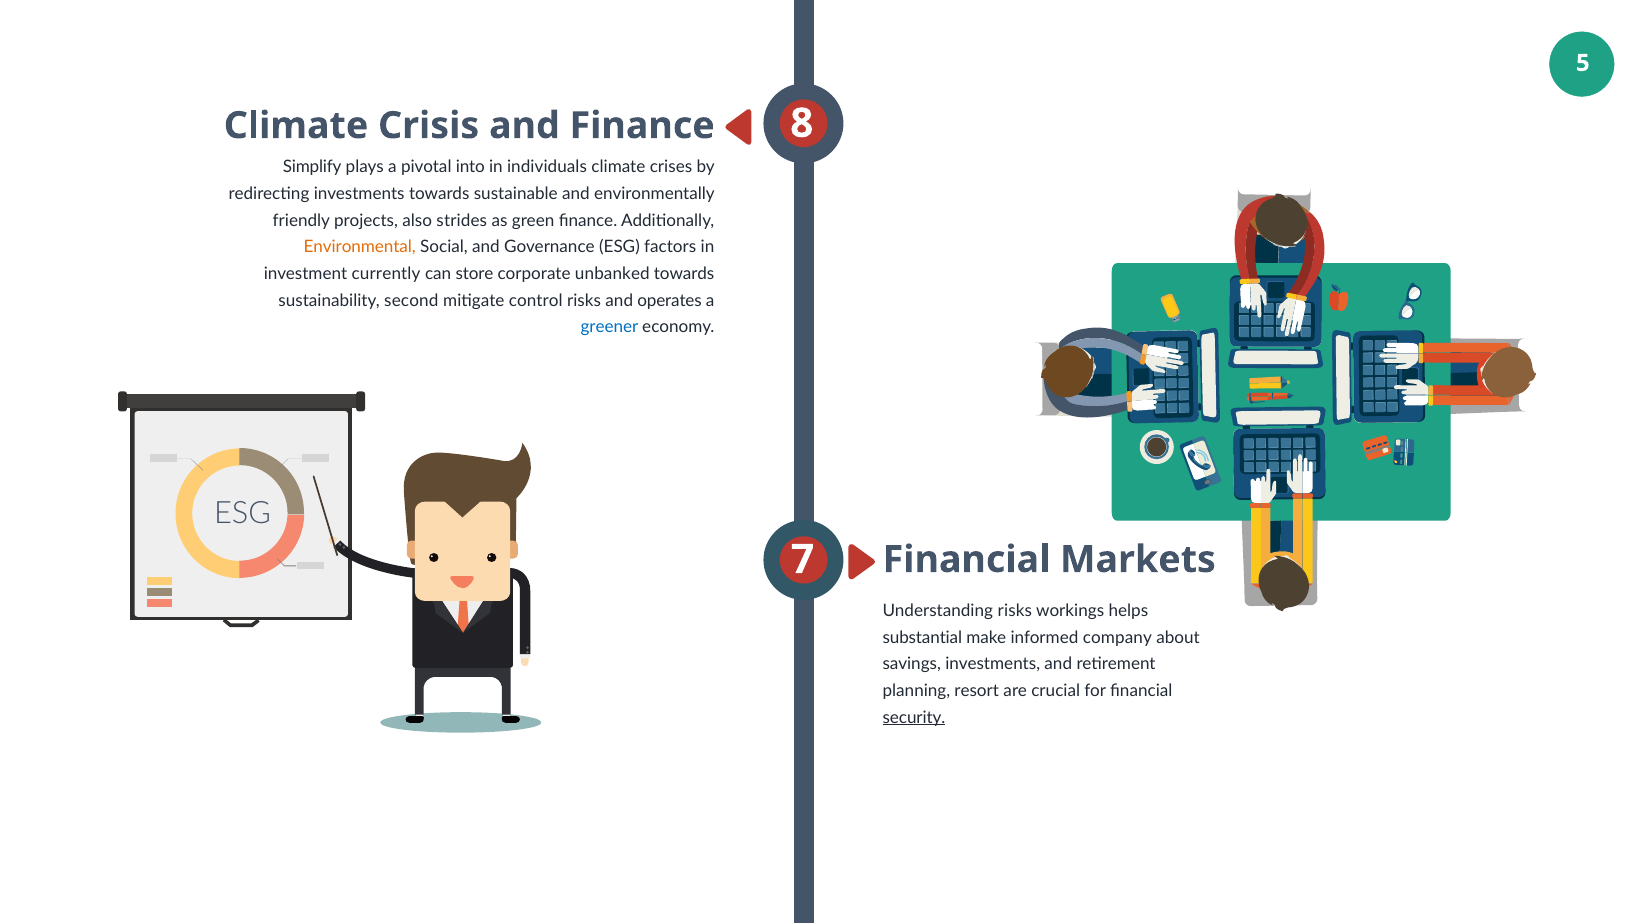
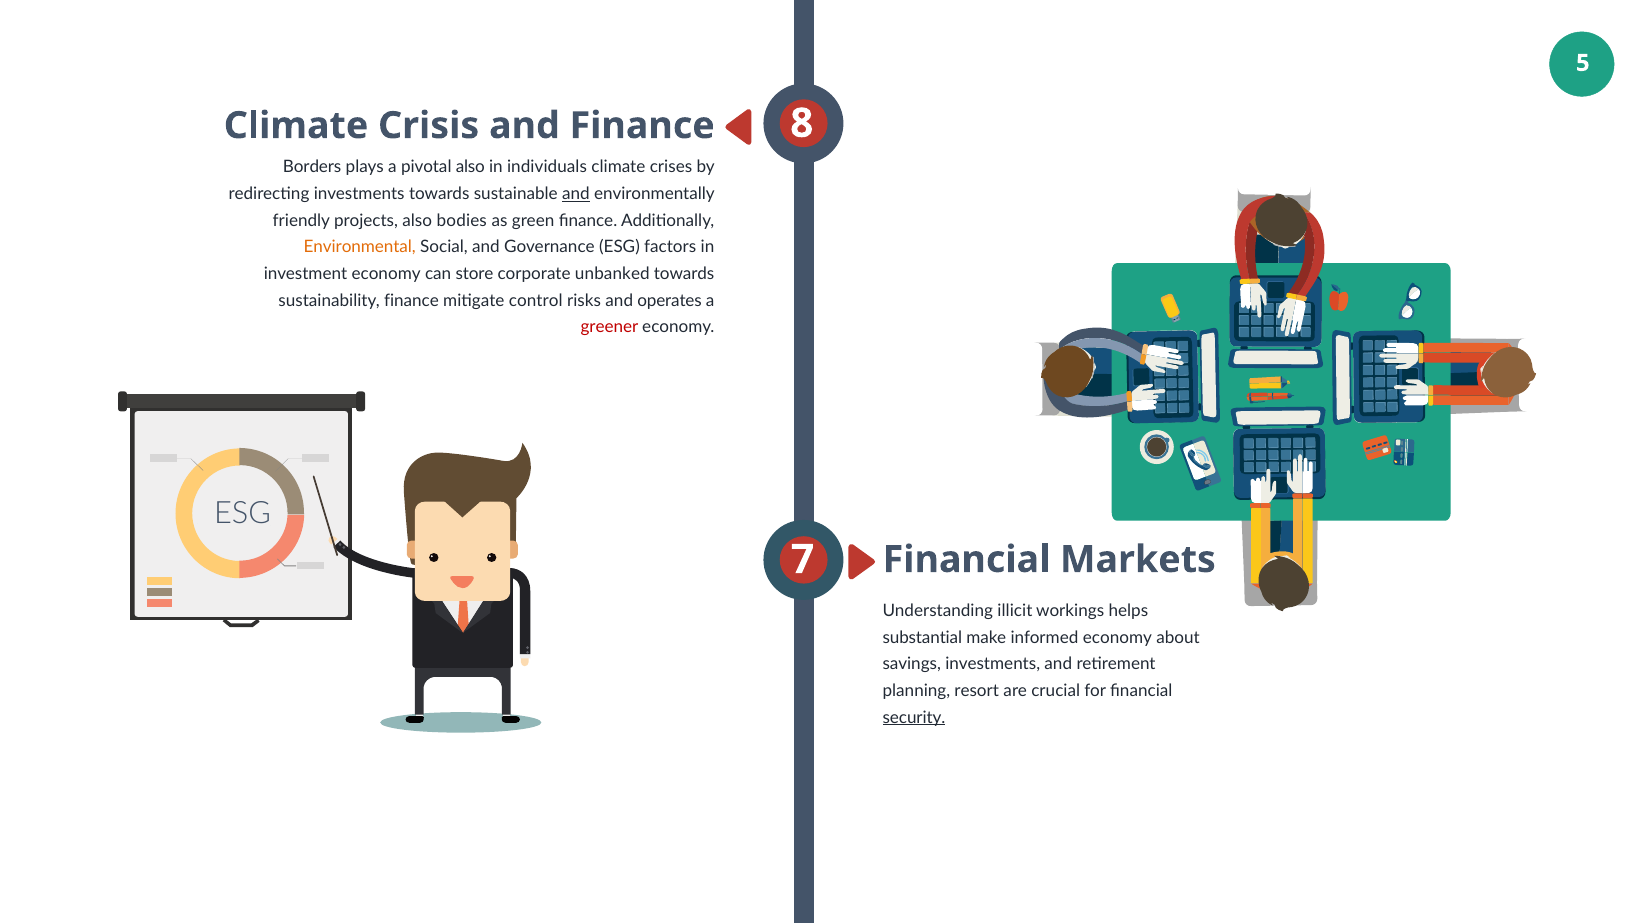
Simplify: Simplify -> Borders (312, 167)
pivotal into: into -> also (470, 167)
and underline: none -> present (576, 194)
strides: strides -> bodies (462, 220)
investment currently: currently -> economy (386, 274)
sustainability second: second -> finance (411, 301)
greener colour: blue -> red (609, 327)
Understanding risks: risks -> illicit (1015, 611)
informed company: company -> economy (1117, 638)
